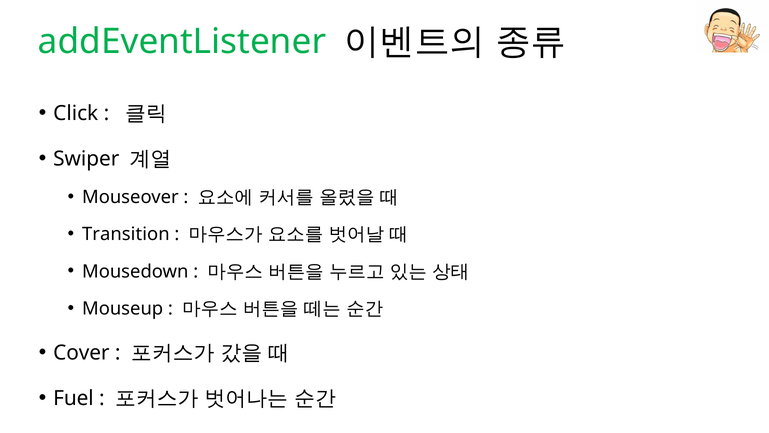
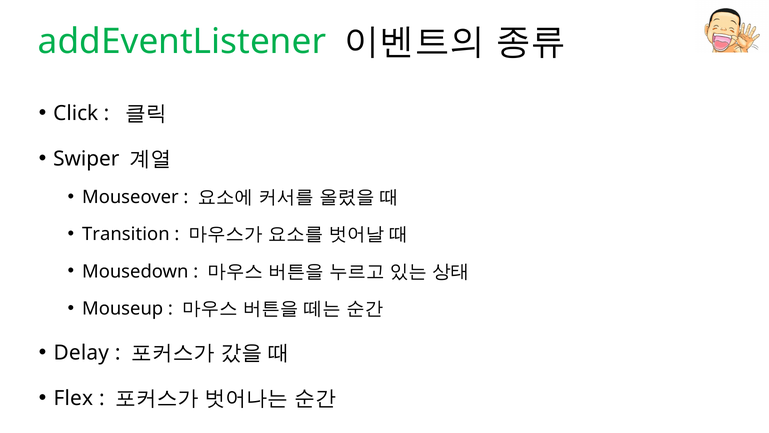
Cover: Cover -> Delay (81, 353)
Fuel: Fuel -> Flex (73, 398)
